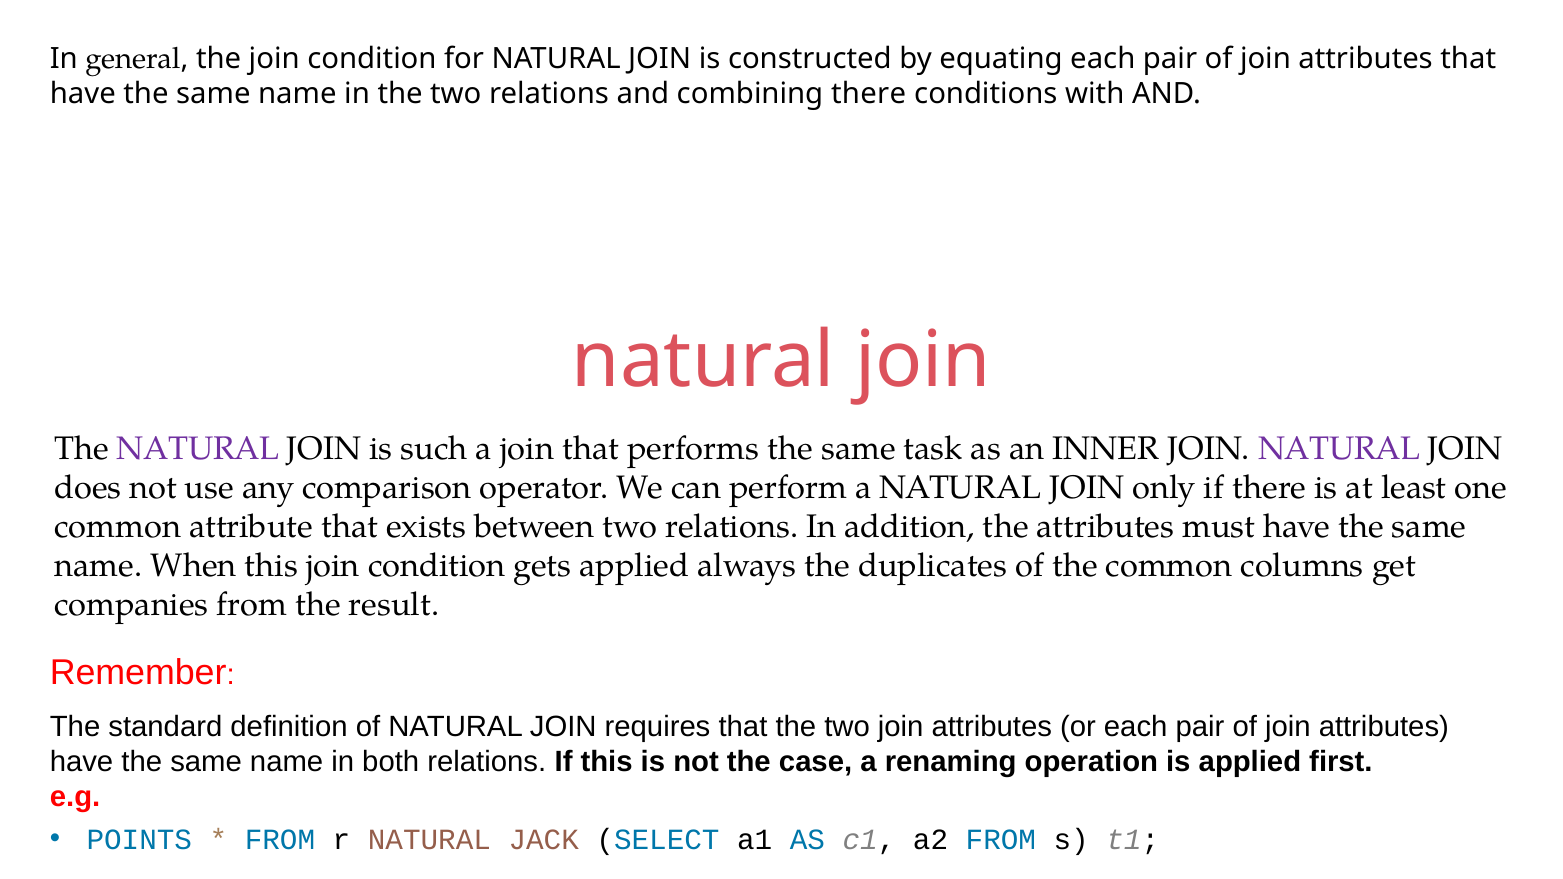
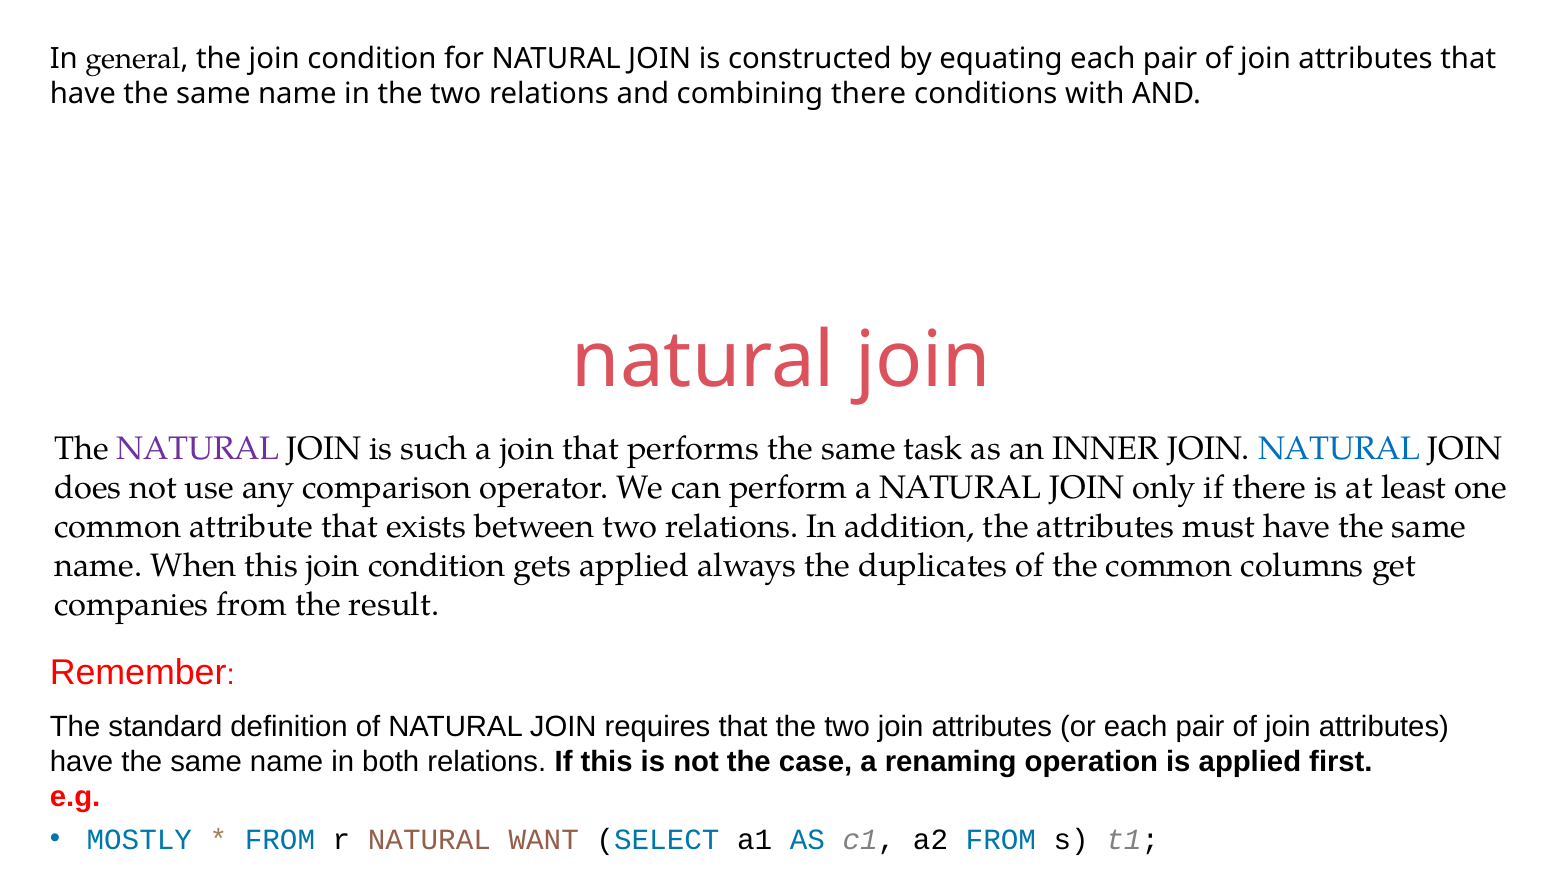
NATURAL colour: purple -> blue (1339, 449)
POINTS: POINTS -> MOSTLY (139, 840)
JACK: JACK -> WANT (544, 840)
